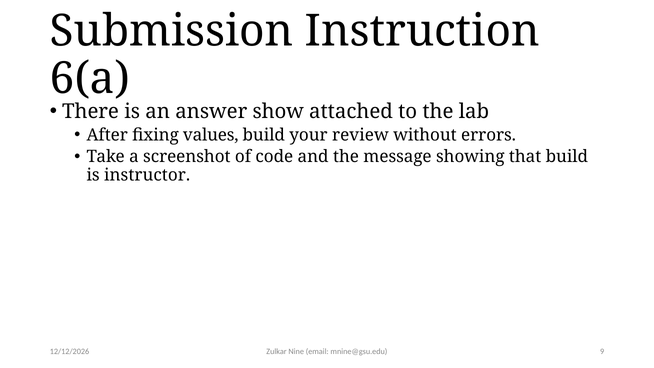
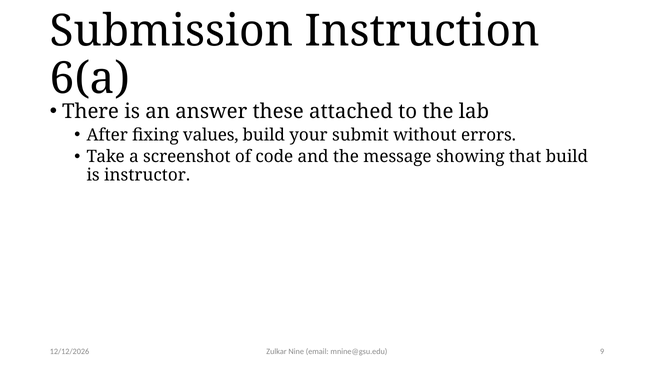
show: show -> these (278, 111)
review: review -> submit (360, 135)
